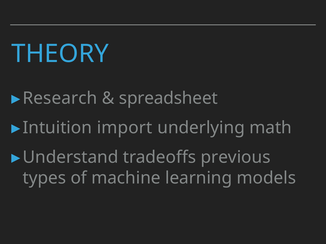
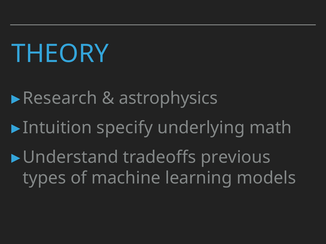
spreadsheet: spreadsheet -> astrophysics (168, 99)
import: import -> specify (125, 128)
